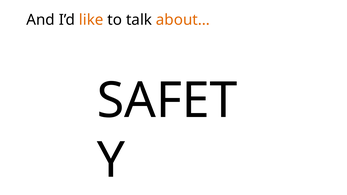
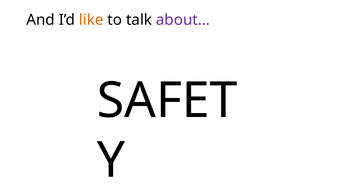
about… colour: orange -> purple (183, 20)
